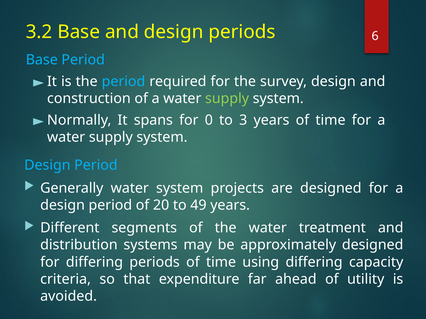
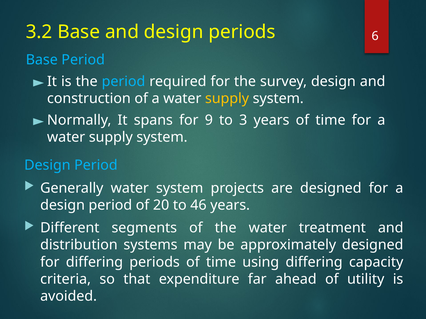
supply colour: light green -> yellow (227, 99)
0: 0 -> 9 (209, 120)
49: 49 -> 46 (198, 205)
